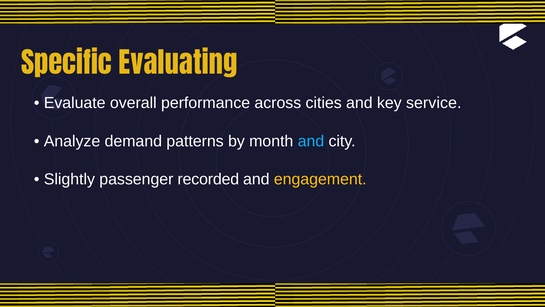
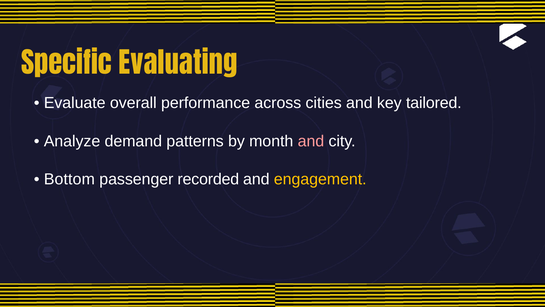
service: service -> tailored (434, 103)
and colour: light blue -> pink (311, 141)
Slightly: Slightly -> Bottom (69, 179)
